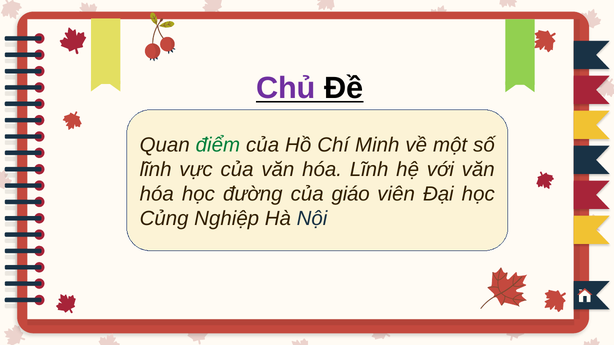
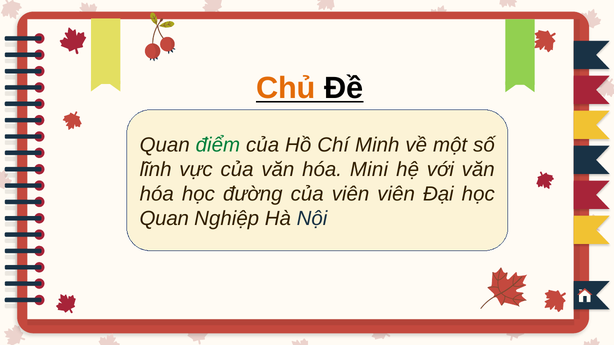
Chủ colour: purple -> orange (286, 88)
hóa Lĩnh: Lĩnh -> Mini (369, 170)
của giáo: giáo -> viên (351, 194)
Củng: Củng -> Quan (164, 219)
